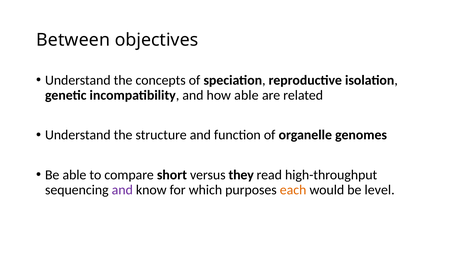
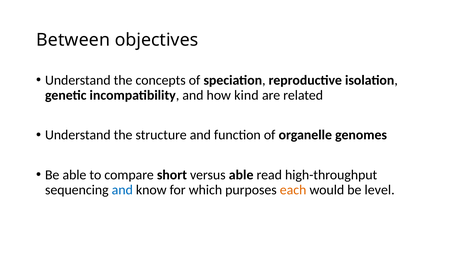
how able: able -> kind (246, 95)
versus they: they -> able (241, 175)
and colour: purple -> blue (122, 190)
